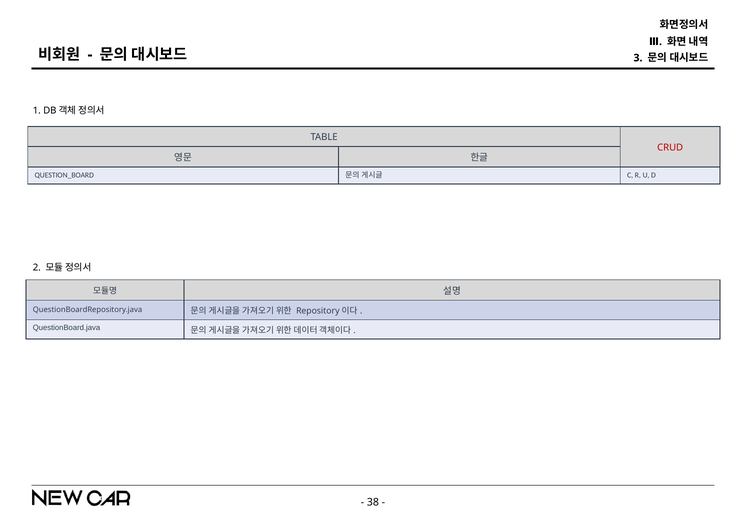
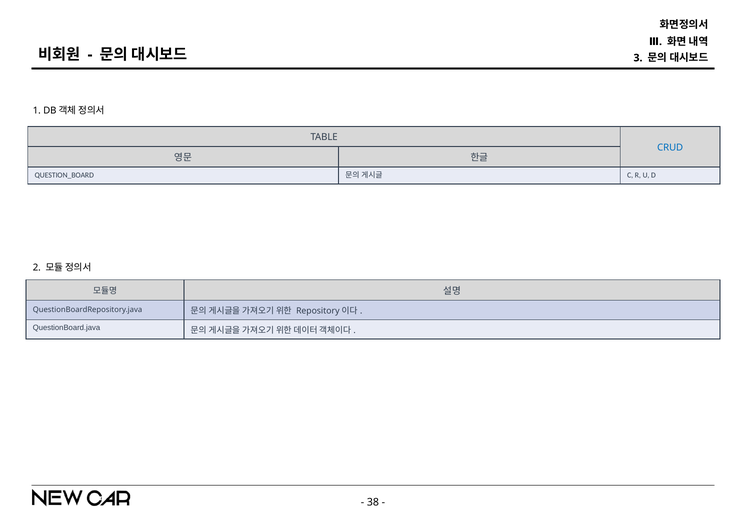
CRUD colour: red -> blue (670, 148)
